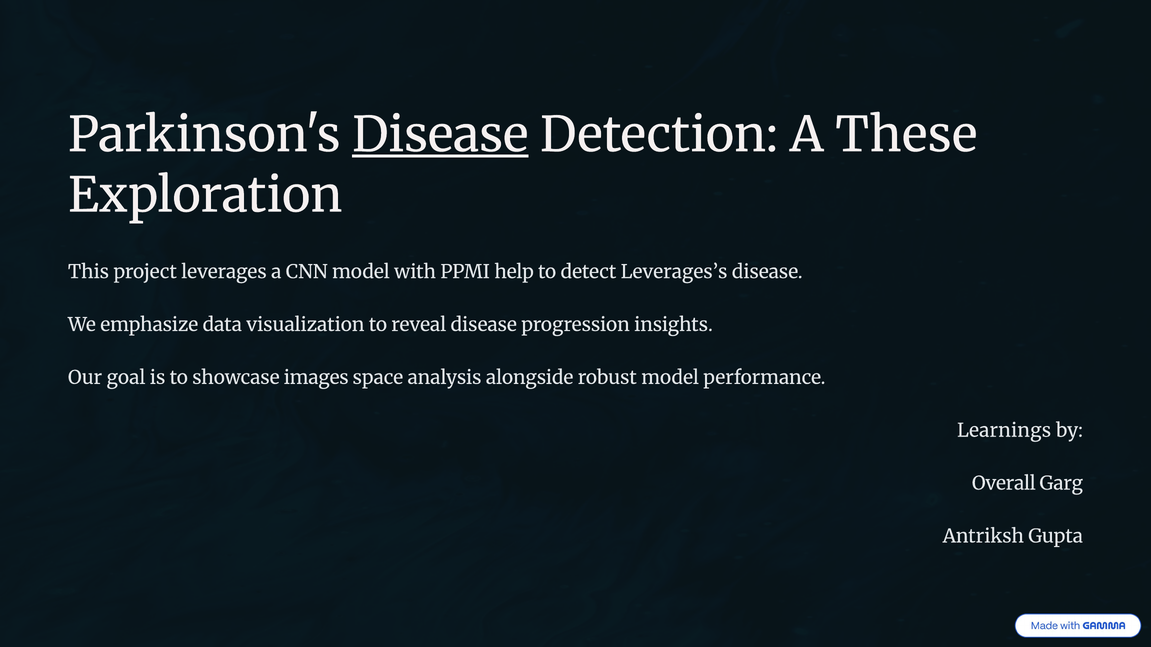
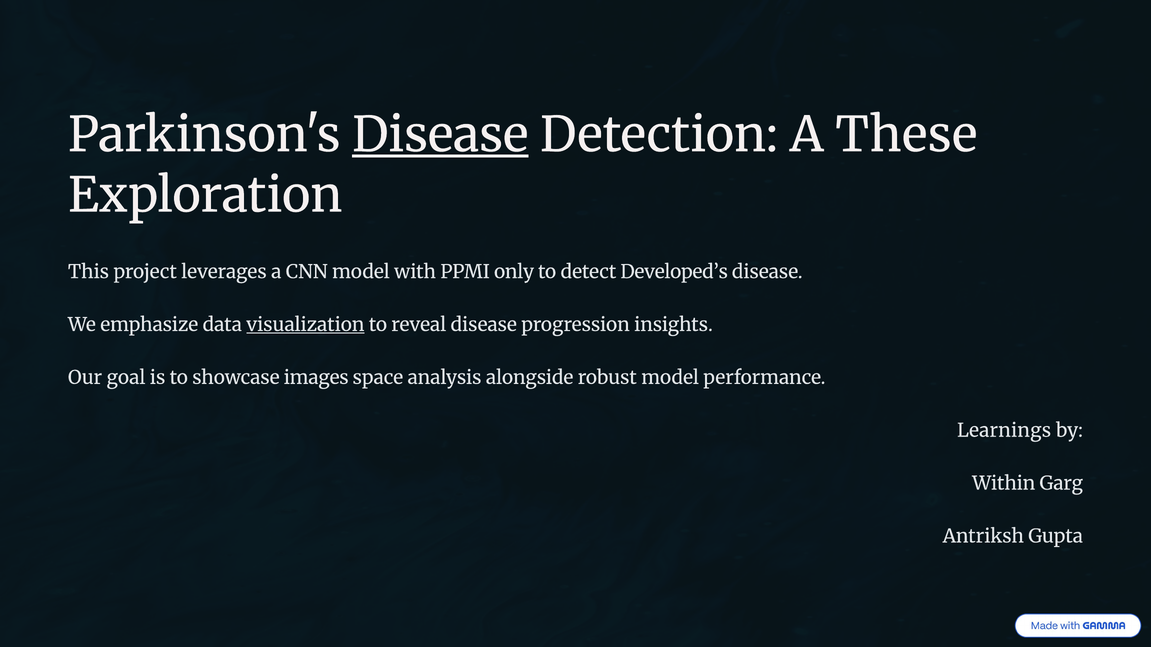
help: help -> only (514, 272)
Leverages’s: Leverages’s -> Developed’s (674, 272)
visualization underline: none -> present (305, 325)
Overall: Overall -> Within (1004, 484)
